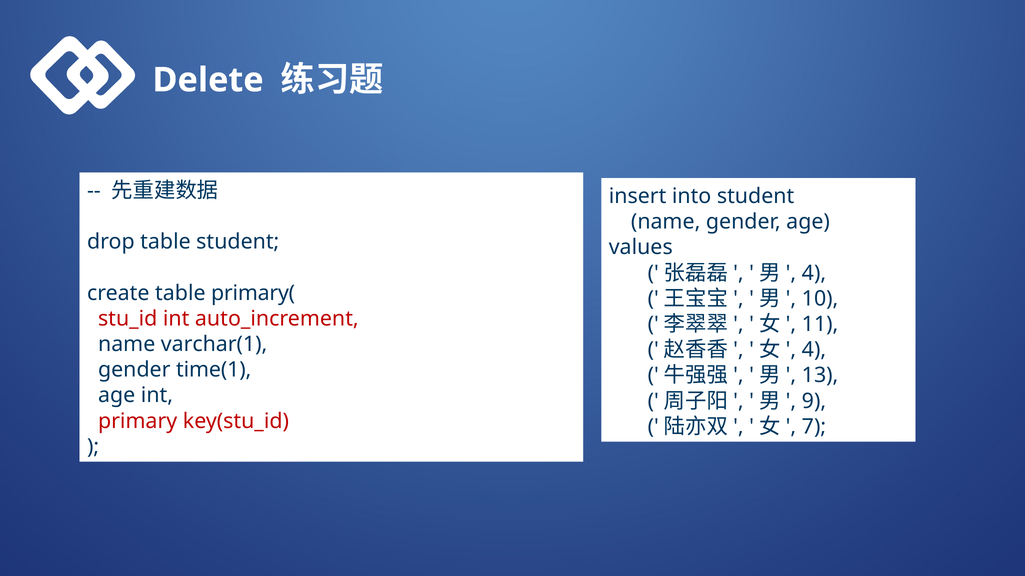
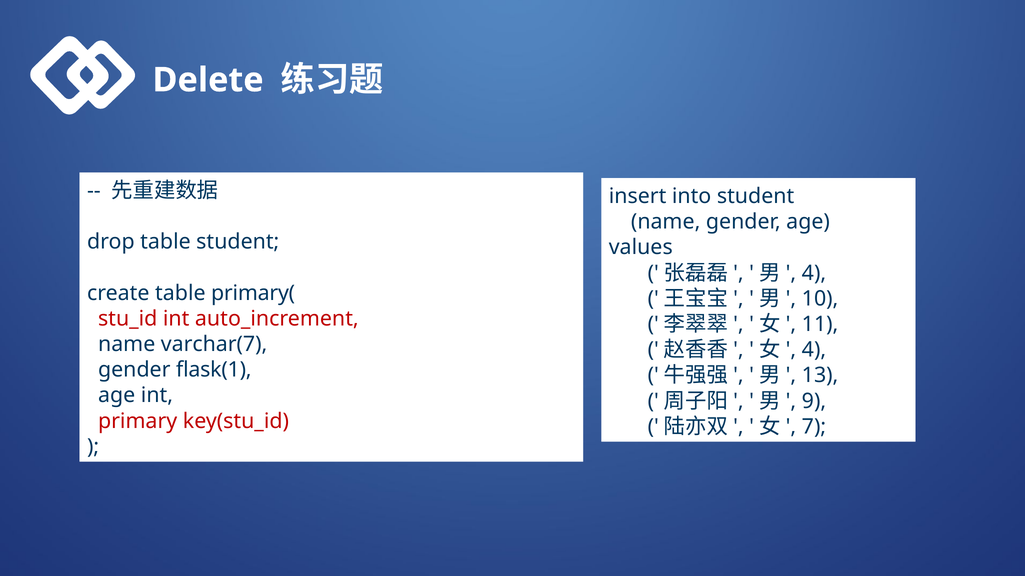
varchar(1: varchar(1 -> varchar(7 (214, 345)
time(1: time(1 -> flask(1 (214, 370)
